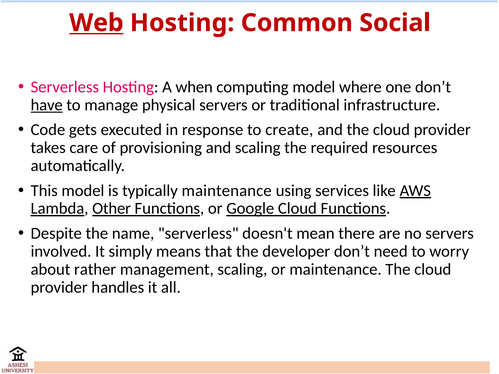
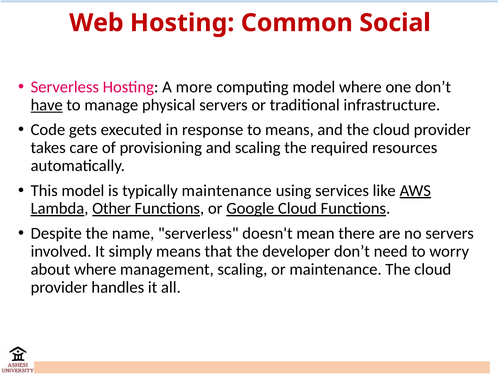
Web underline: present -> none (96, 23)
when: when -> more (194, 87)
to create: create -> means (289, 130)
about rather: rather -> where (95, 269)
